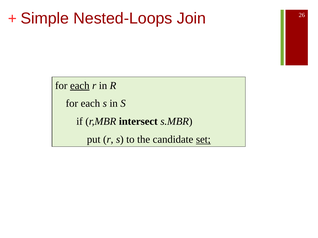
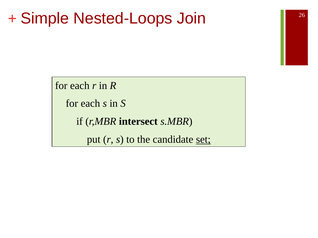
each underline: present -> none (80, 86)
